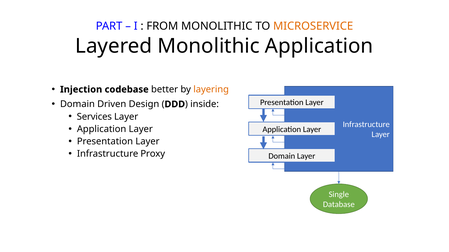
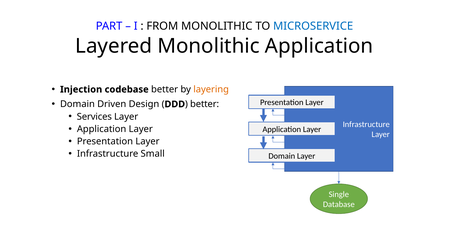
MICROSERVICE colour: orange -> blue (313, 26)
inside: inside -> better (205, 104)
Proxy: Proxy -> Small (153, 154)
